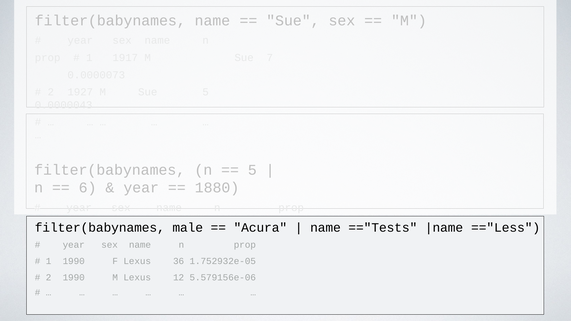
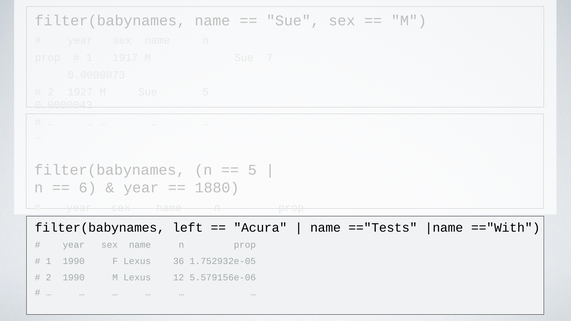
male: male -> left (188, 228)
=="Less: =="Less -> =="With (506, 228)
